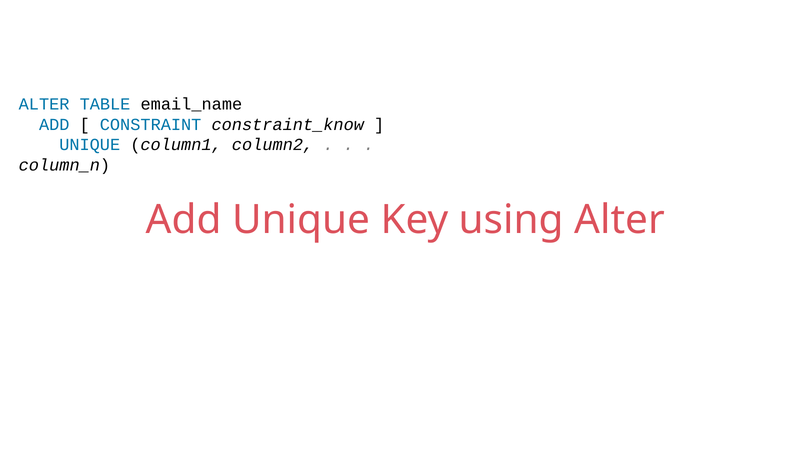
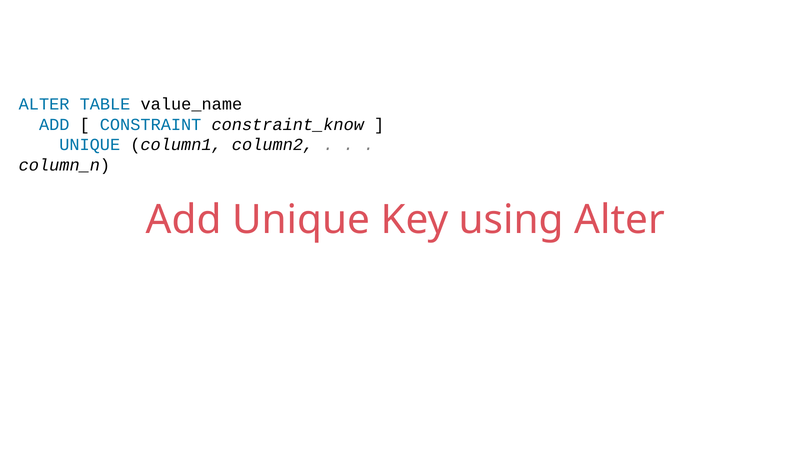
email_name: email_name -> value_name (191, 104)
